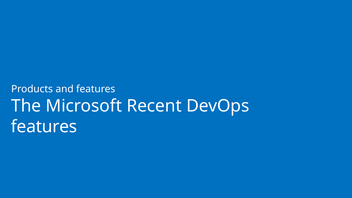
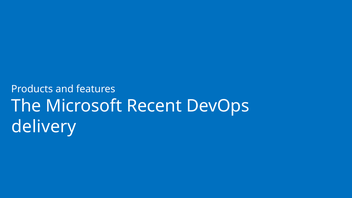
features: features -> delivery (44, 127)
